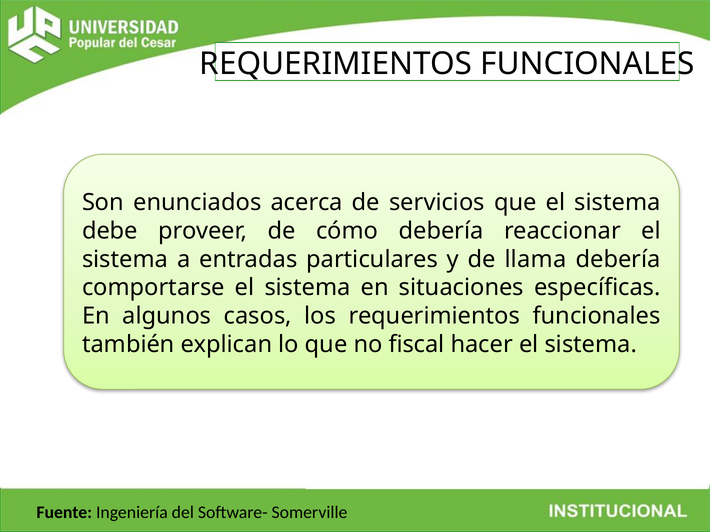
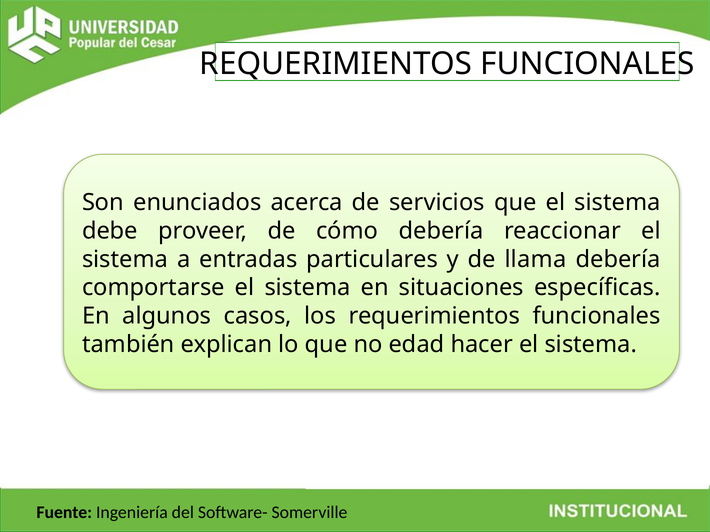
fiscal: fiscal -> edad (416, 345)
